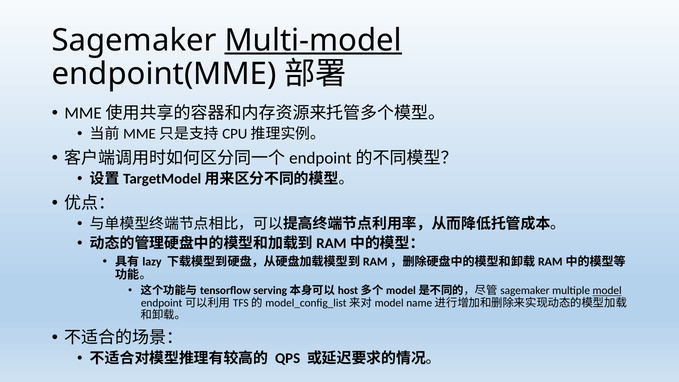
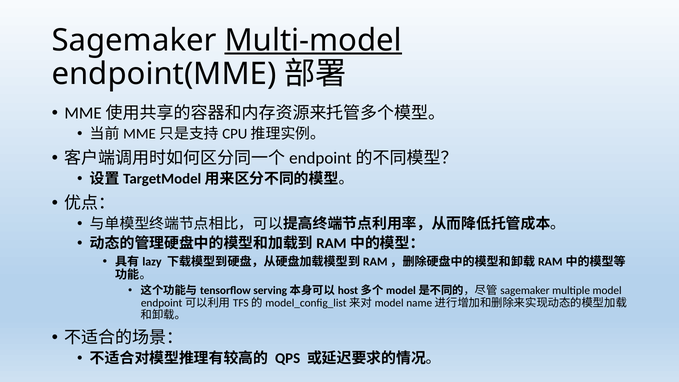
model underline: present -> none (607, 291)
